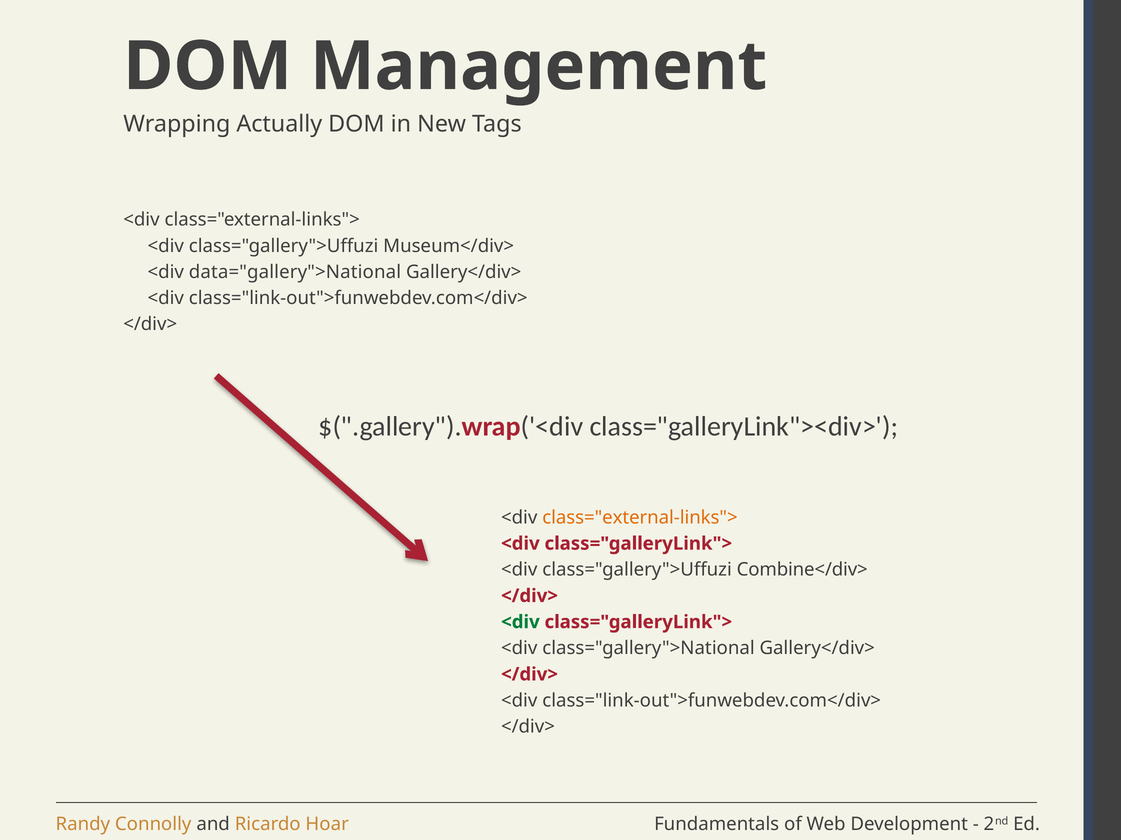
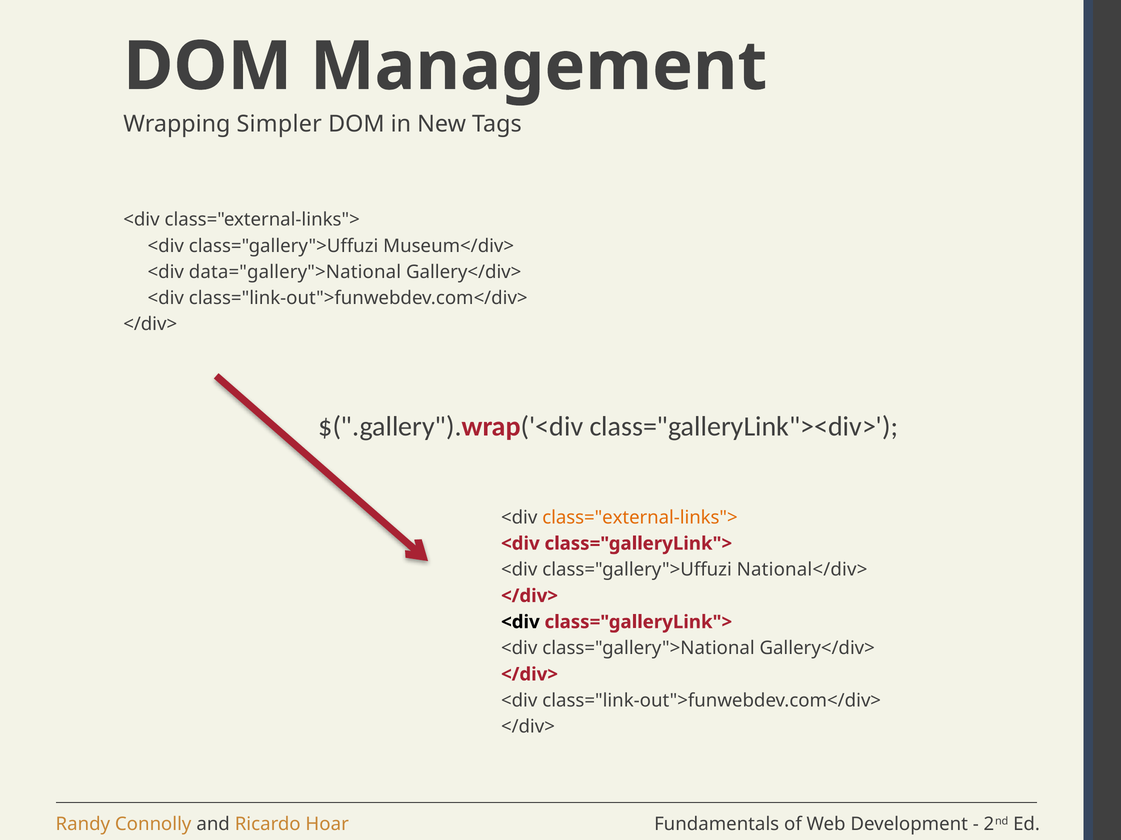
Actually: Actually -> Simpler (279, 124)
Combine</div>: Combine</div> -> National</div> (802, 570)
<div colour: green -> black (520, 623)
